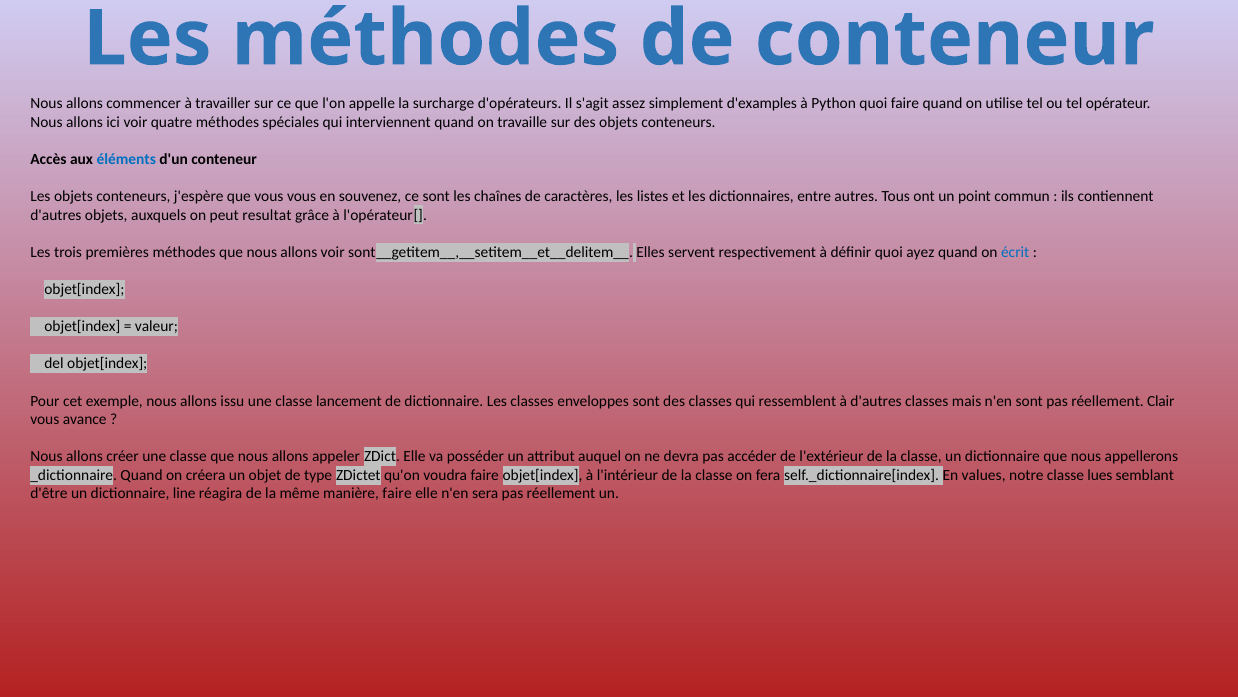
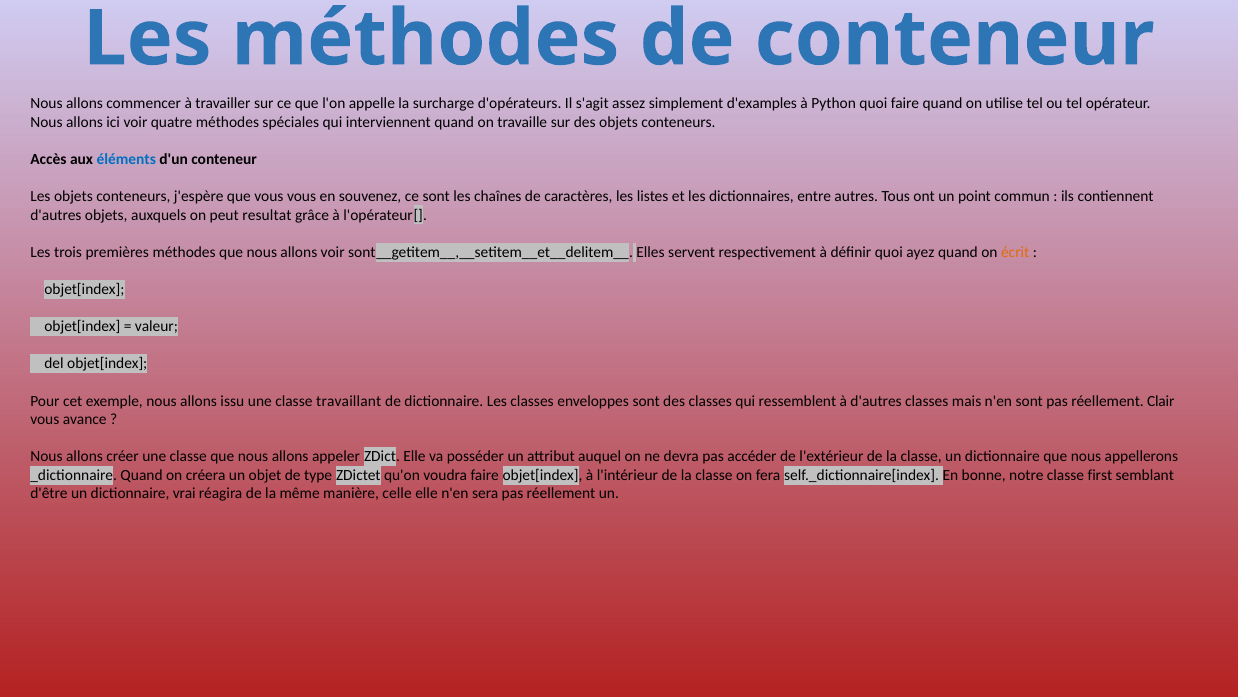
écrit colour: blue -> orange (1015, 252)
lancement: lancement -> travaillant (349, 401)
values: values -> bonne (984, 475)
lues: lues -> first (1100, 475)
line: line -> vrai (184, 493)
manière faire: faire -> celle (397, 493)
